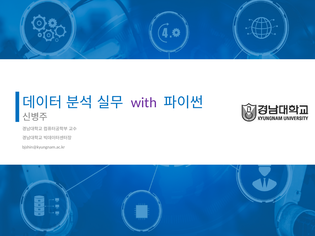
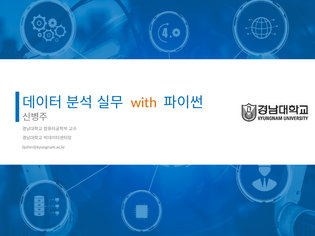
with colour: purple -> orange (144, 103)
